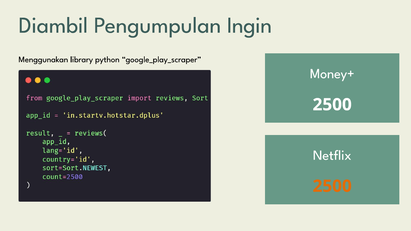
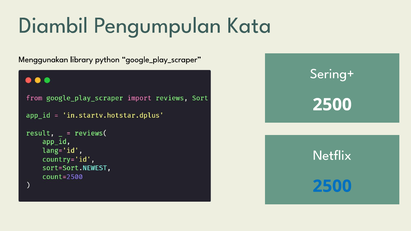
Ingin: Ingin -> Kata (249, 25)
Money+: Money+ -> Sering+ (332, 74)
2500 colour: orange -> blue (332, 186)
